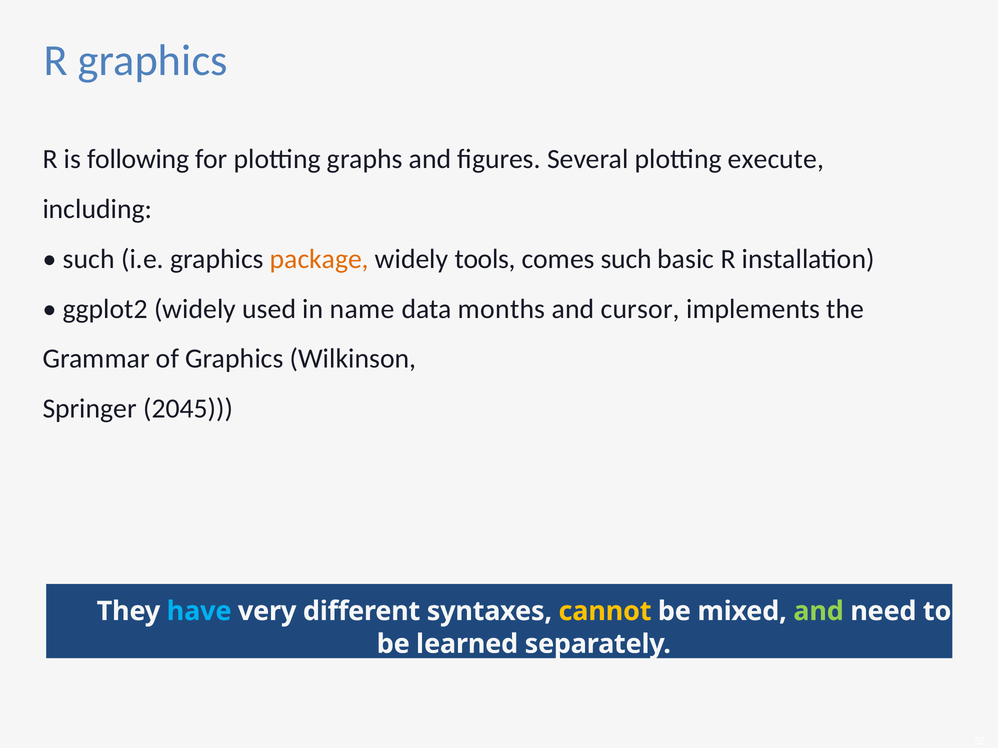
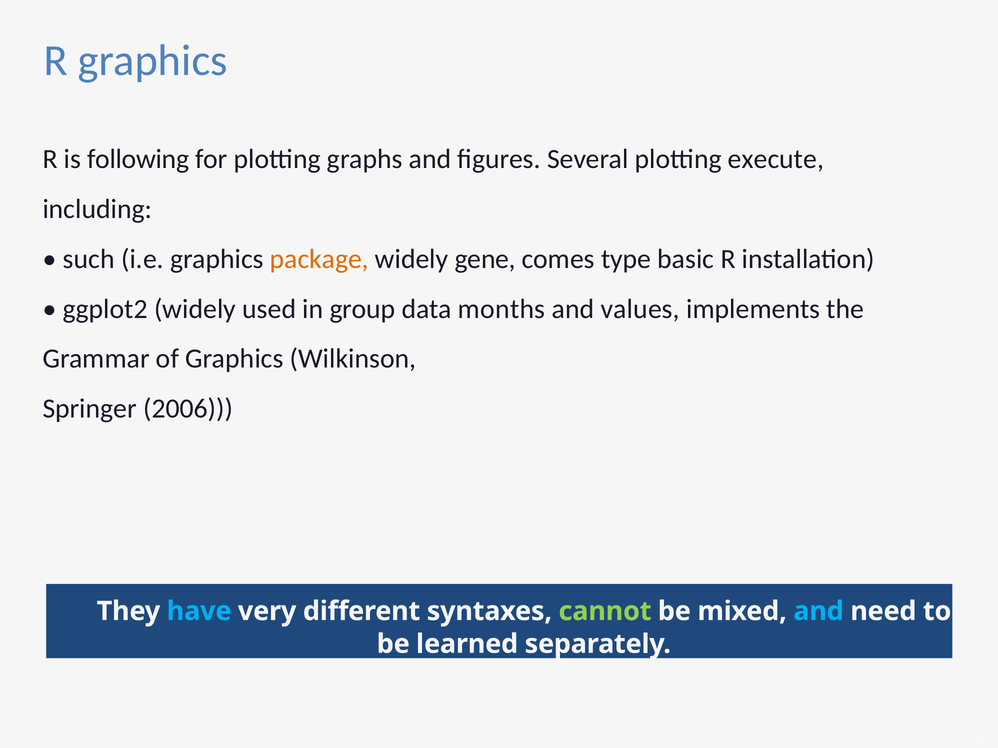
tools: tools -> gene (485, 259)
comes such: such -> type (626, 259)
name: name -> group (362, 309)
cursor: cursor -> values (640, 309)
2045: 2045 -> 2006 (188, 409)
cannot colour: yellow -> light green (605, 612)
and colour: light green -> light blue (819, 612)
